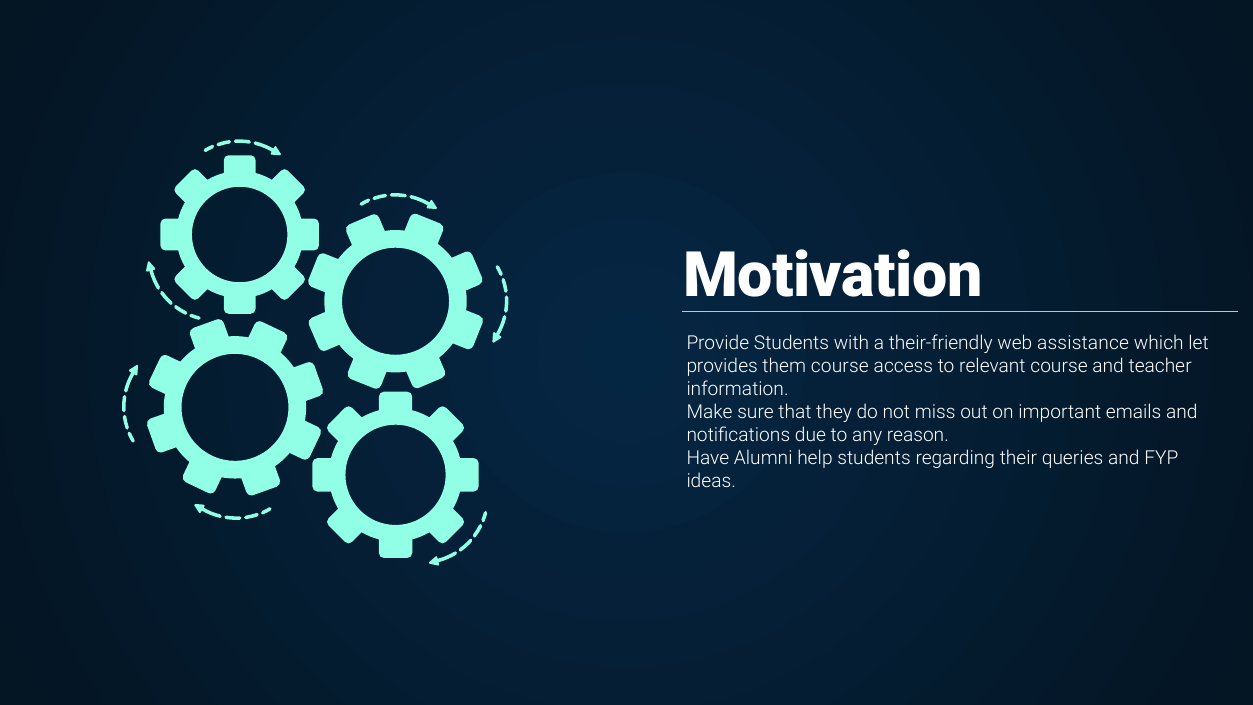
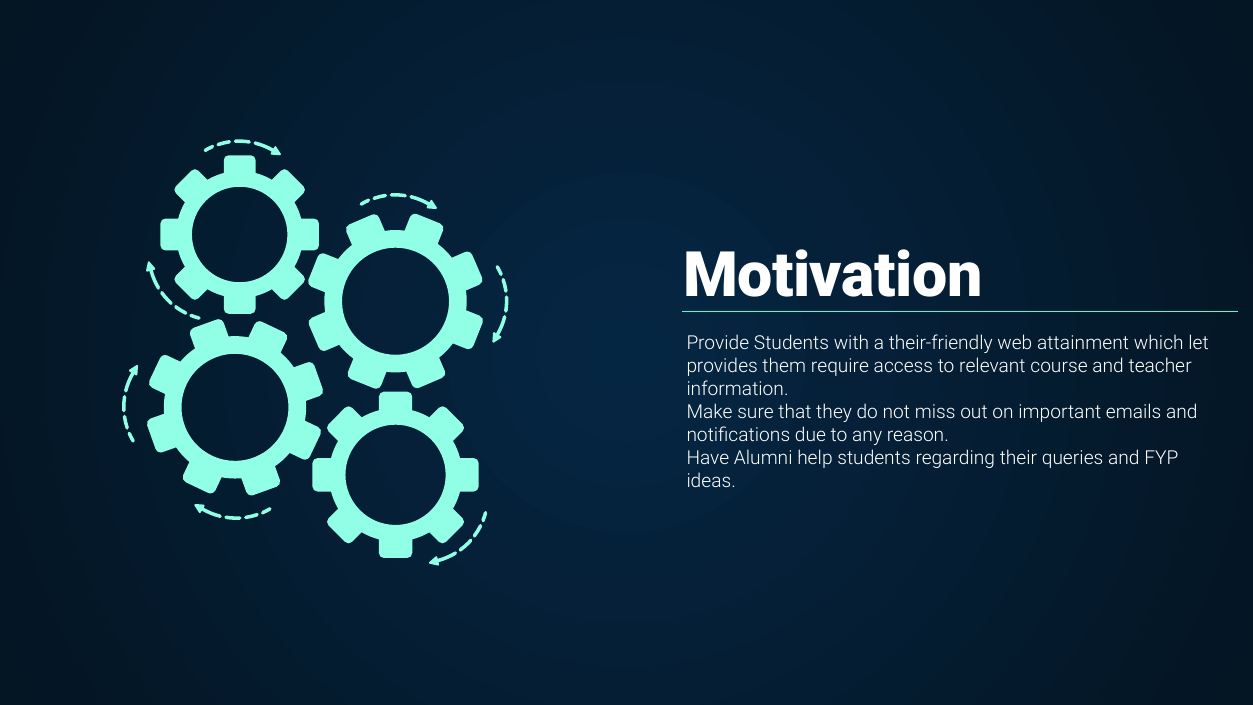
assistance: assistance -> attainment (1083, 343)
them course: course -> require (840, 366)
